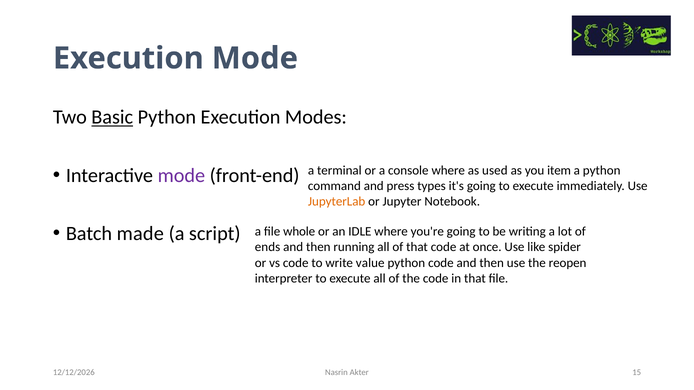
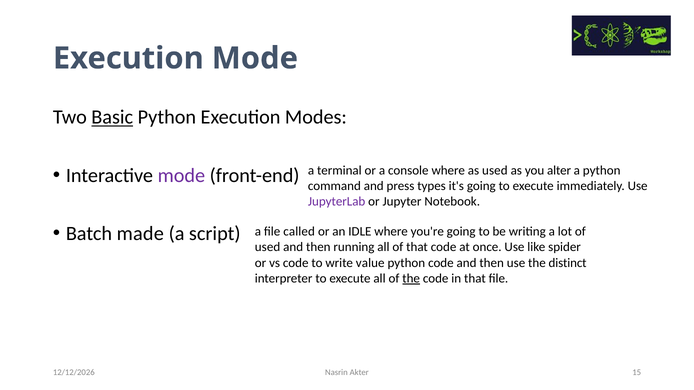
item: item -> alter (559, 171)
JupyterLab colour: orange -> purple (337, 202)
whole: whole -> called (299, 232)
ends: ends -> used (268, 247)
reopen: reopen -> distinct (568, 263)
the underline: none -> present (411, 279)
